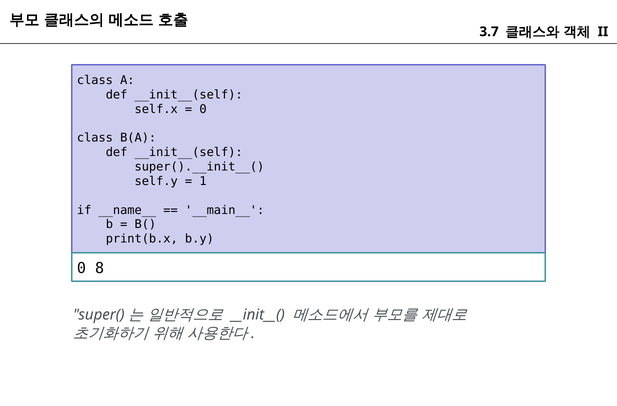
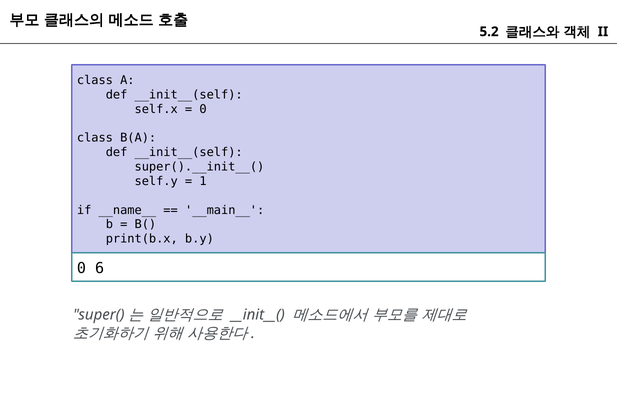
3.7: 3.7 -> 5.2 (489, 32)
8: 8 -> 6 (100, 268)
